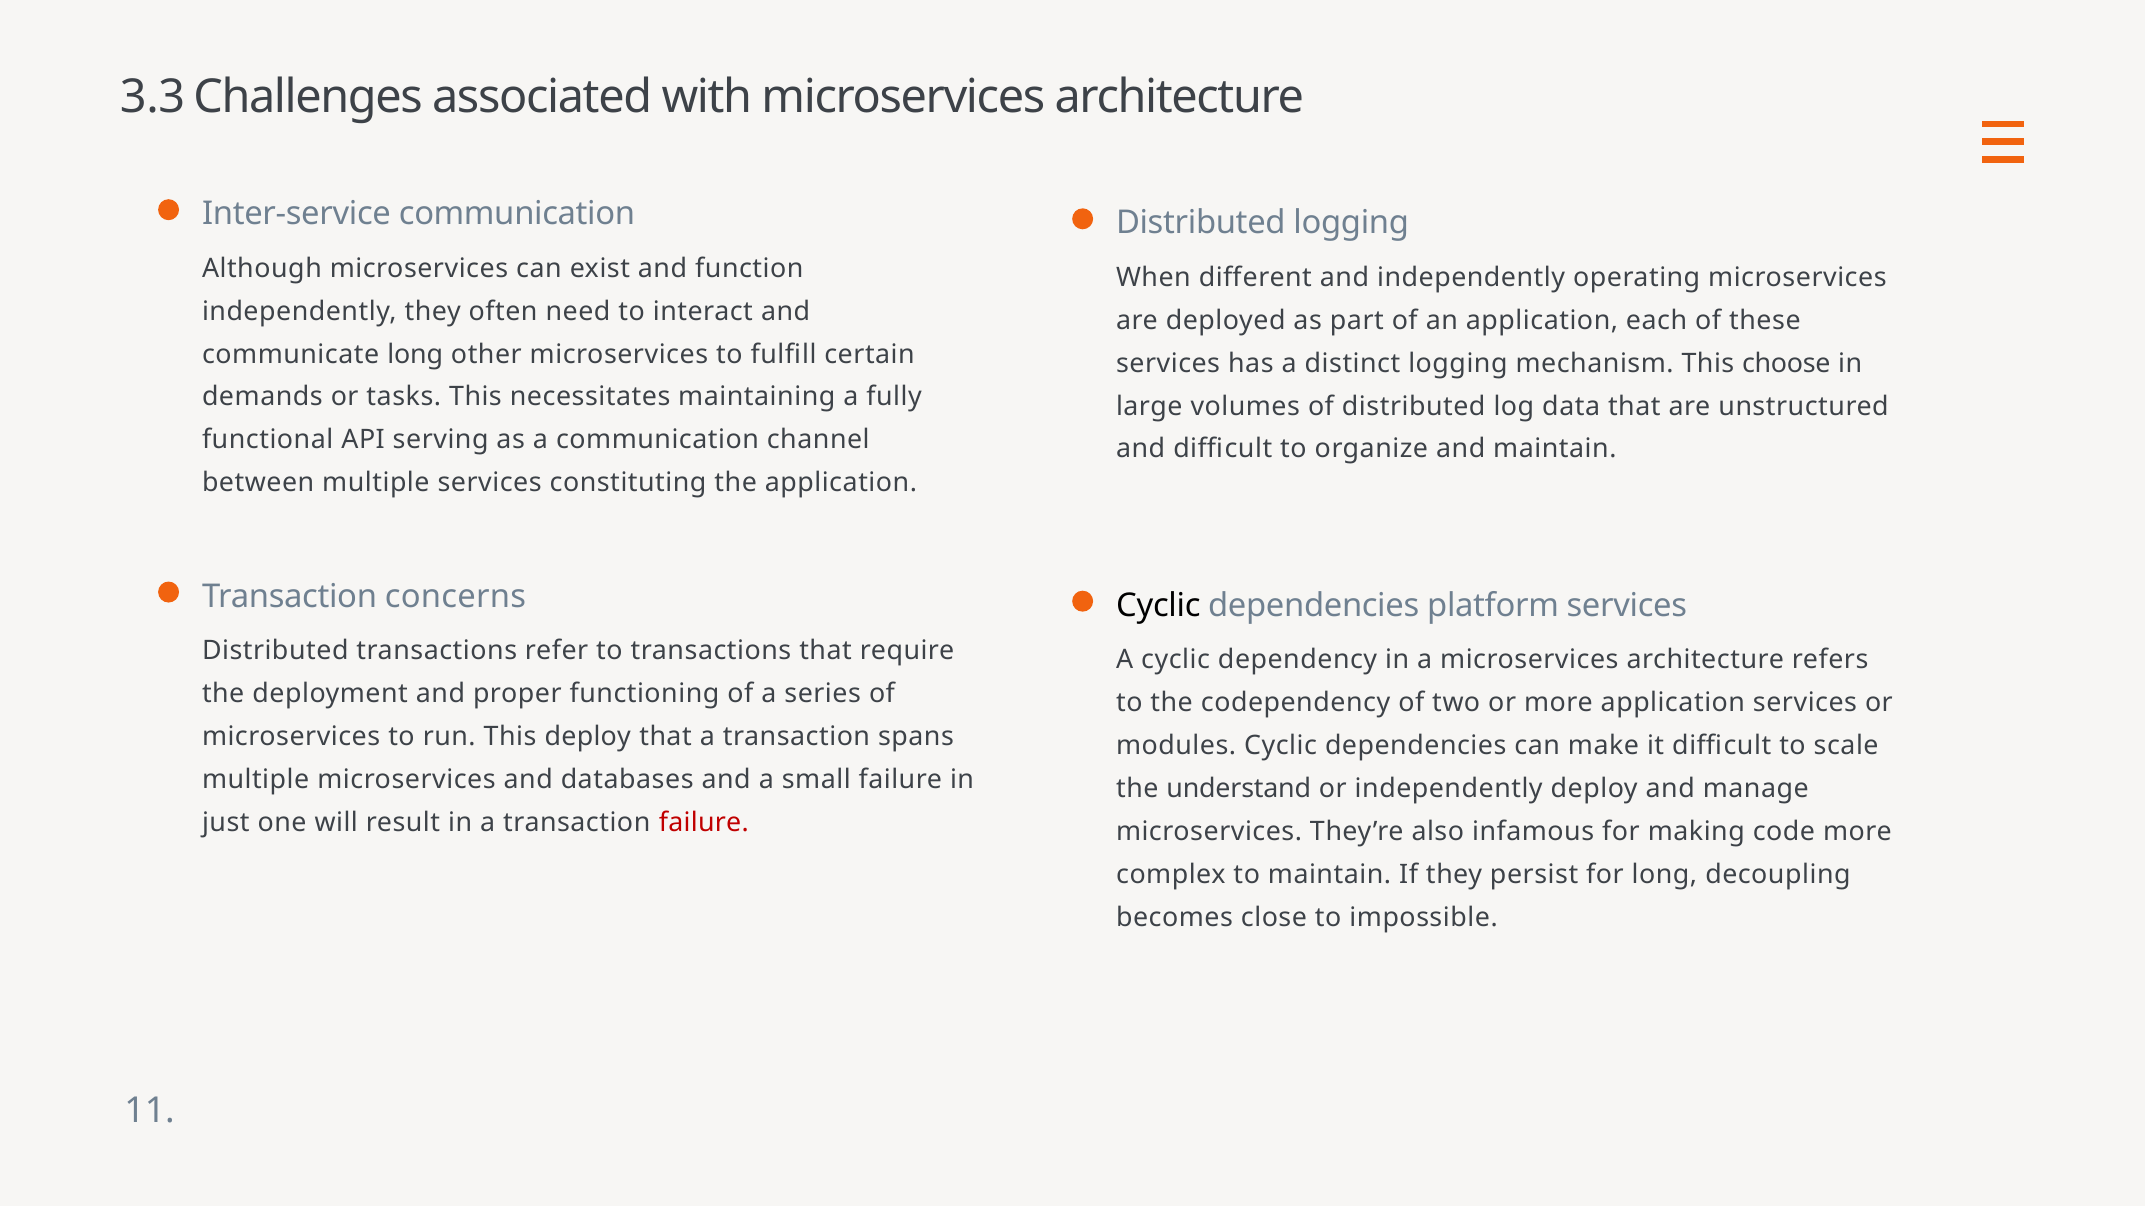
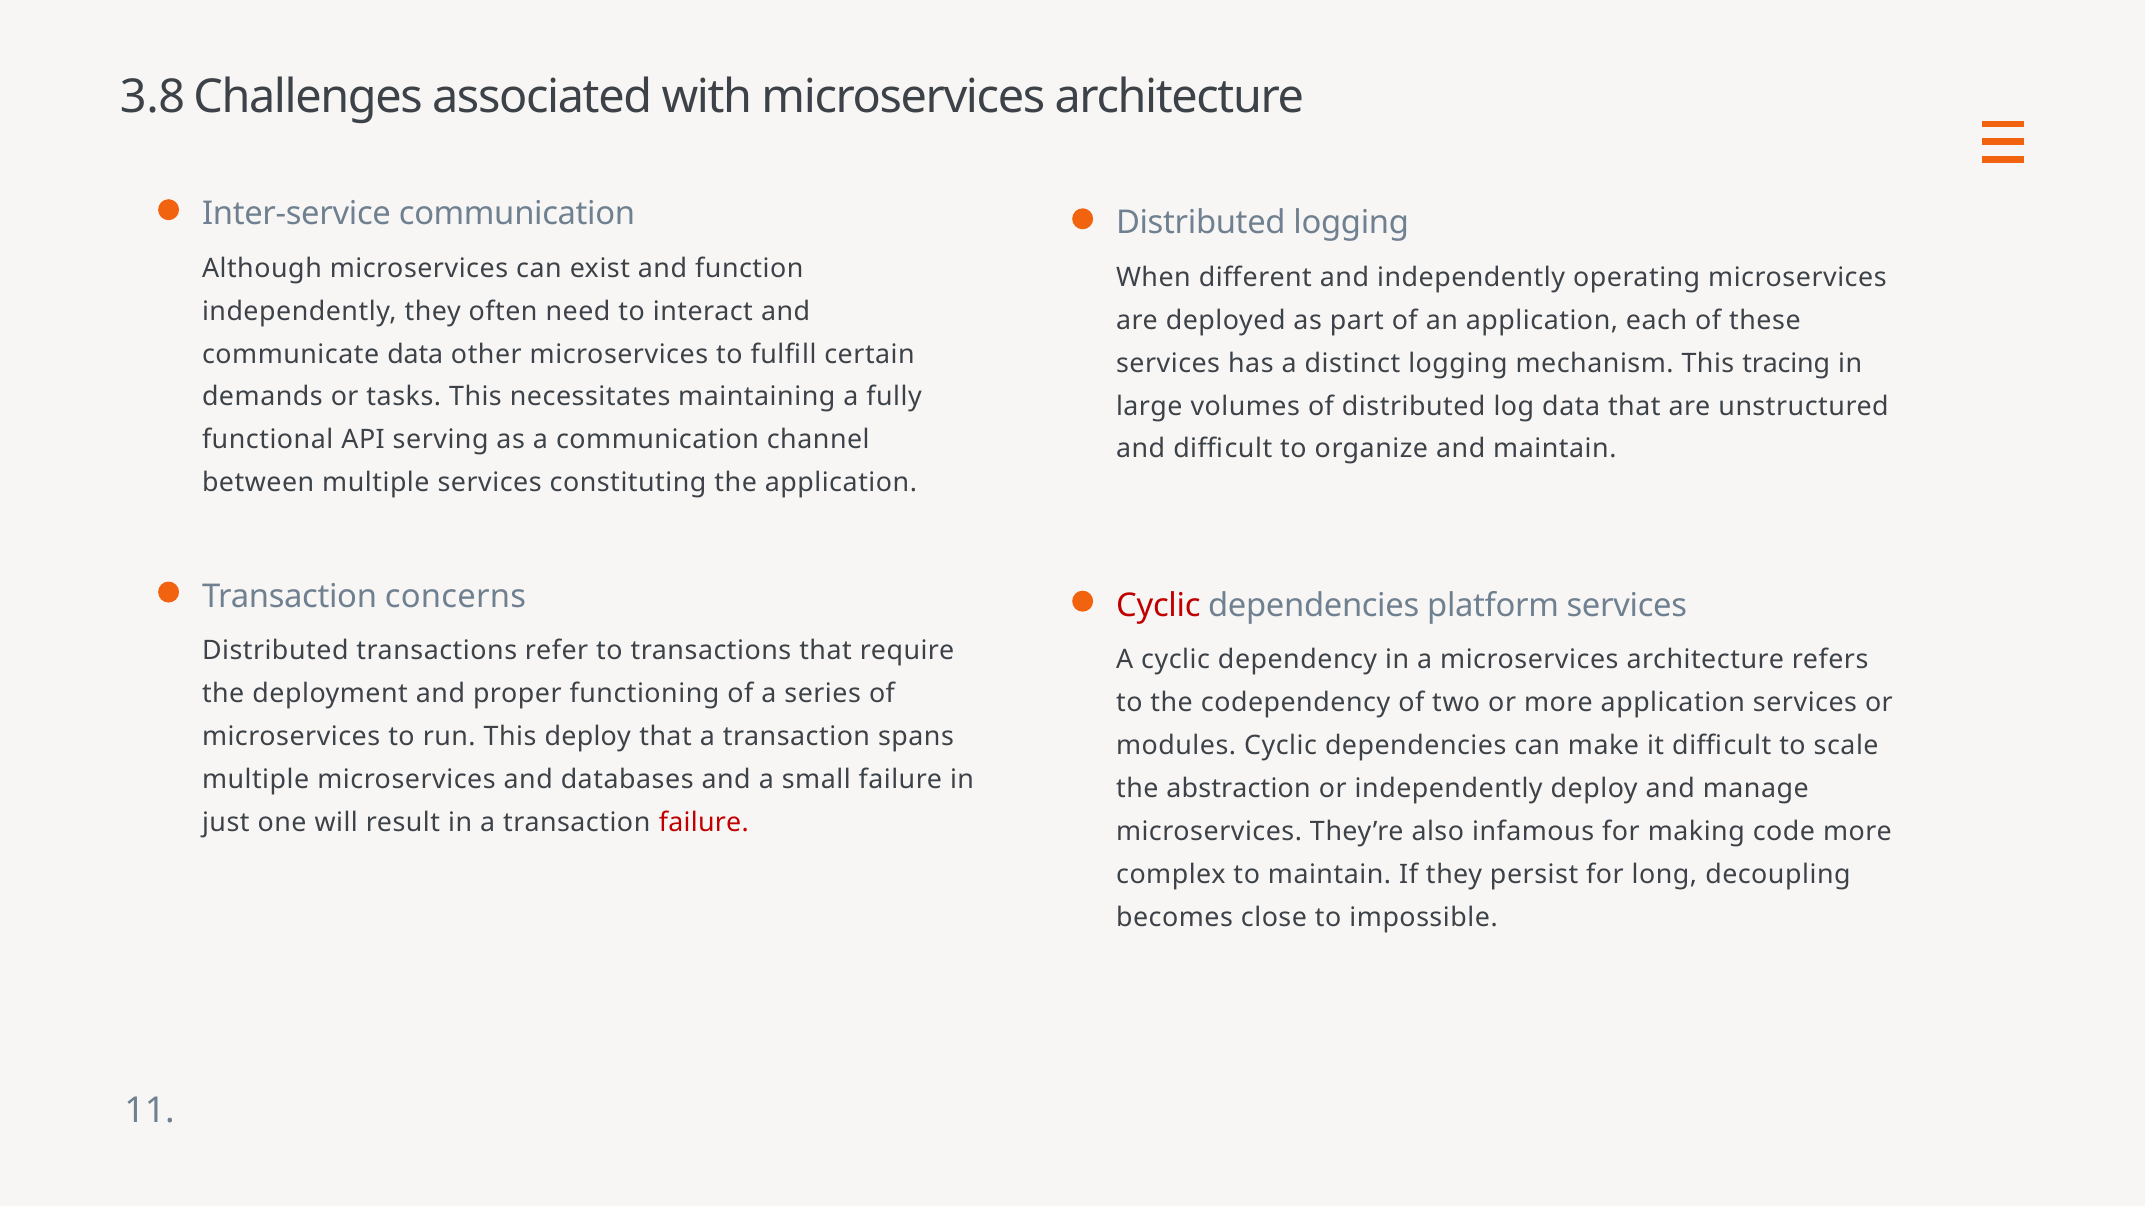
3.3: 3.3 -> 3.8 (153, 97)
communicate long: long -> data (415, 354)
choose: choose -> tracing (1786, 364)
Cyclic colour: black -> red (1158, 606)
understand: understand -> abstraction (1239, 789)
